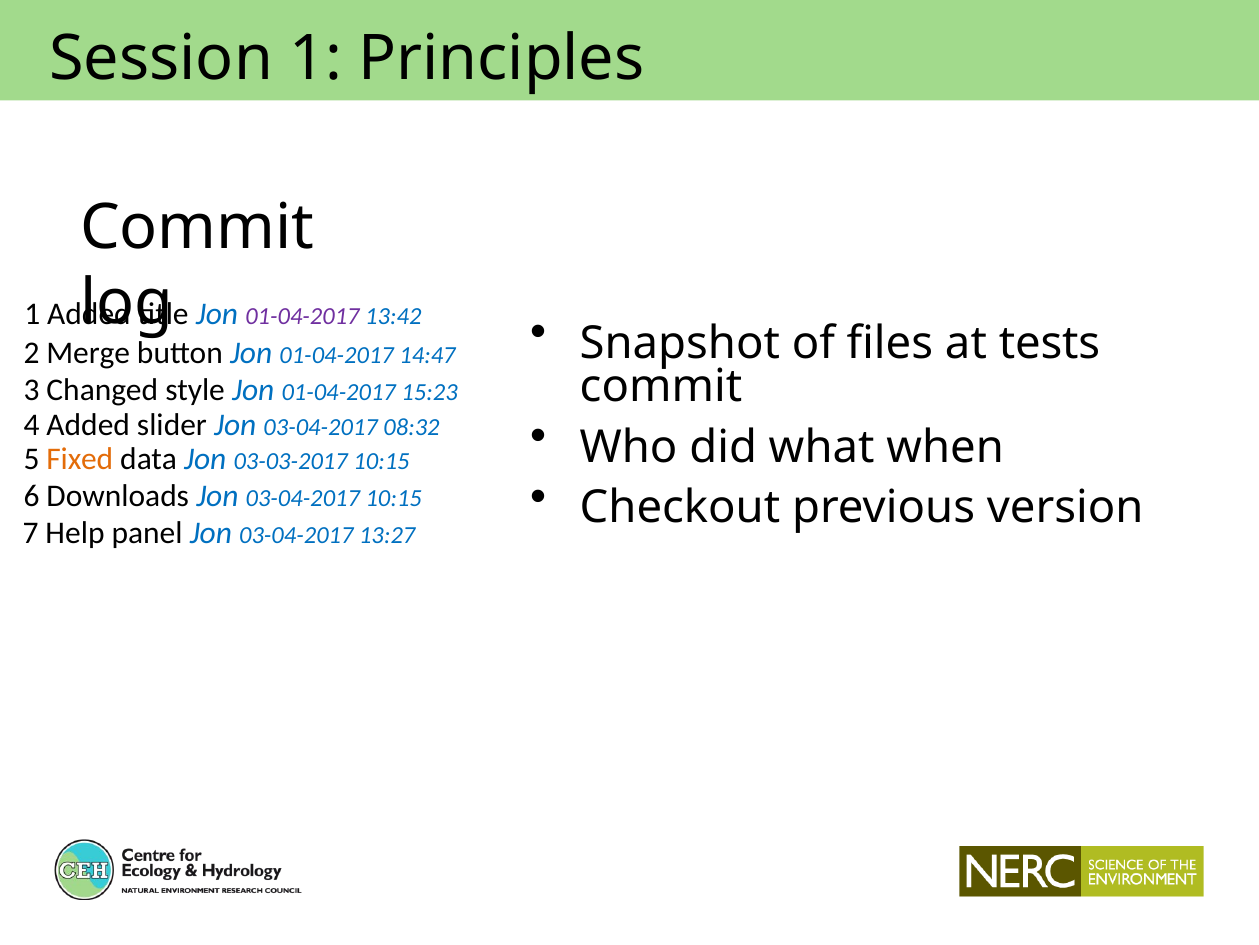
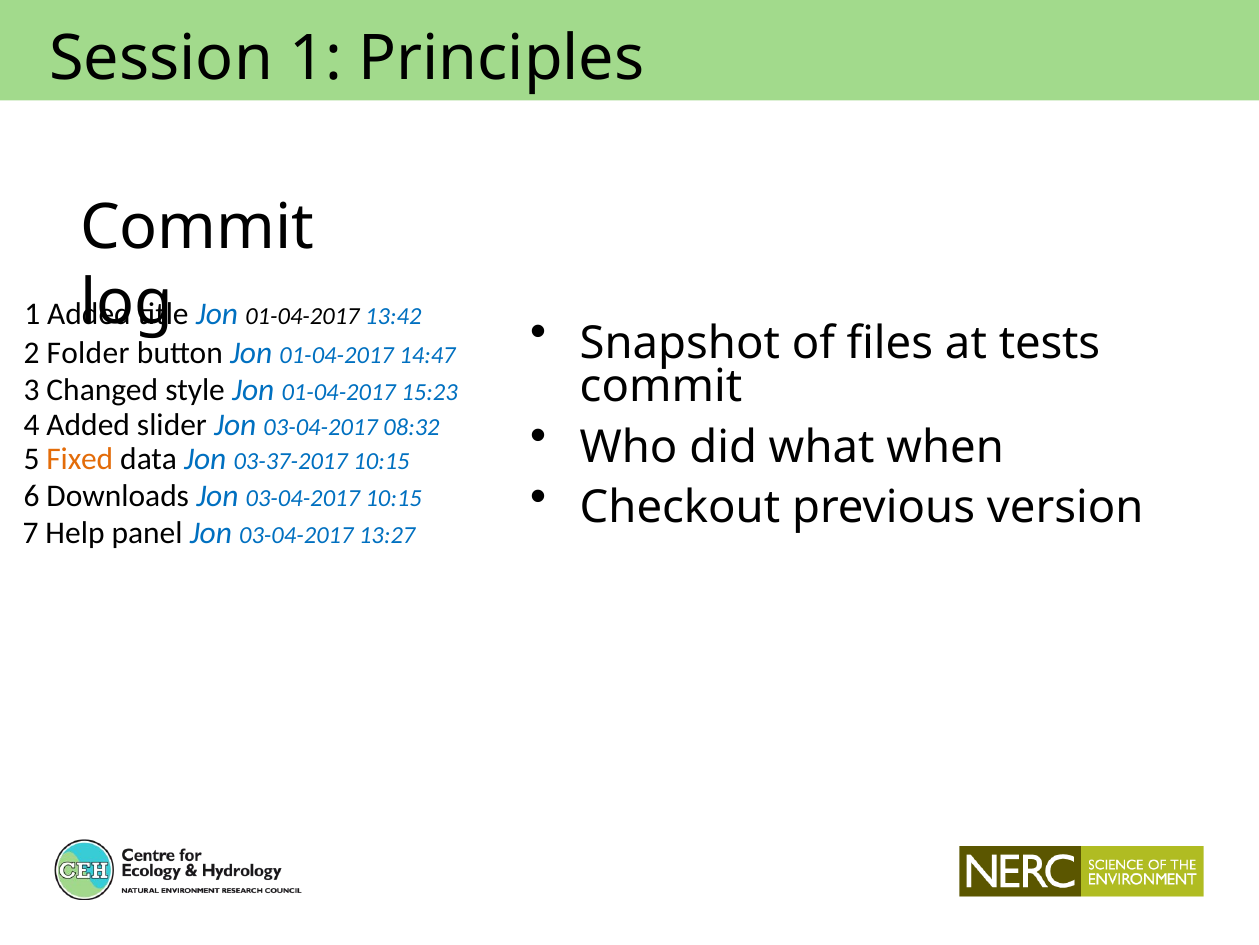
01-04-2017 colour: purple -> black (302, 316)
Merge: Merge -> Folder (88, 352)
03-03-2017: 03-03-2017 -> 03-37-2017 (291, 461)
